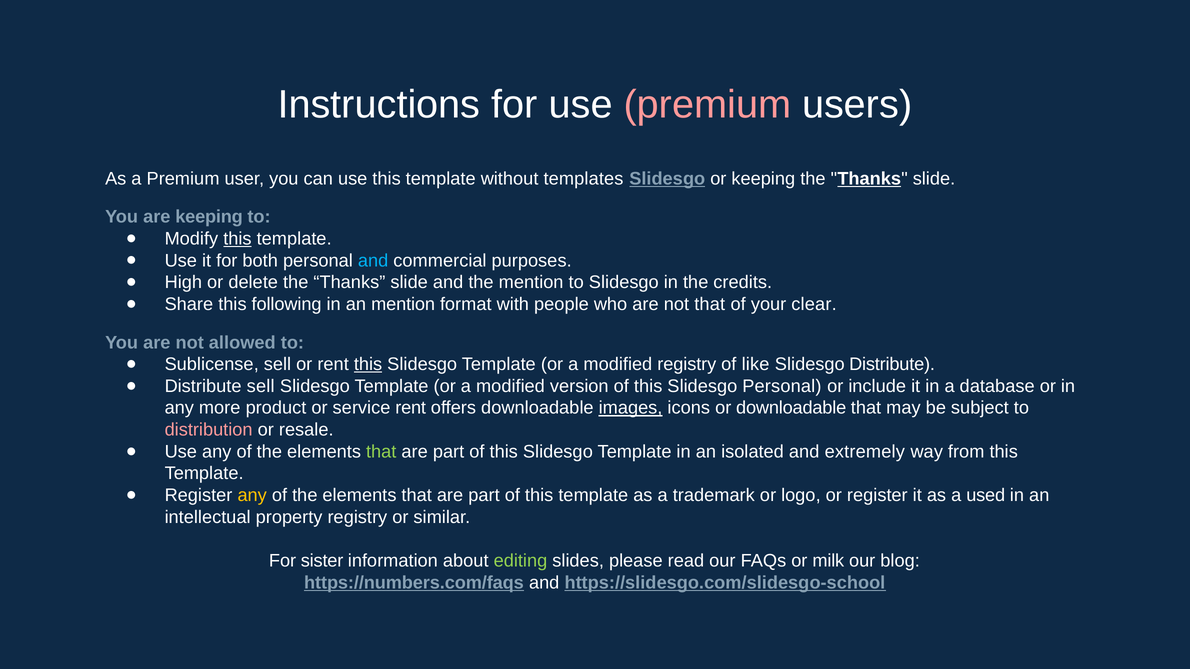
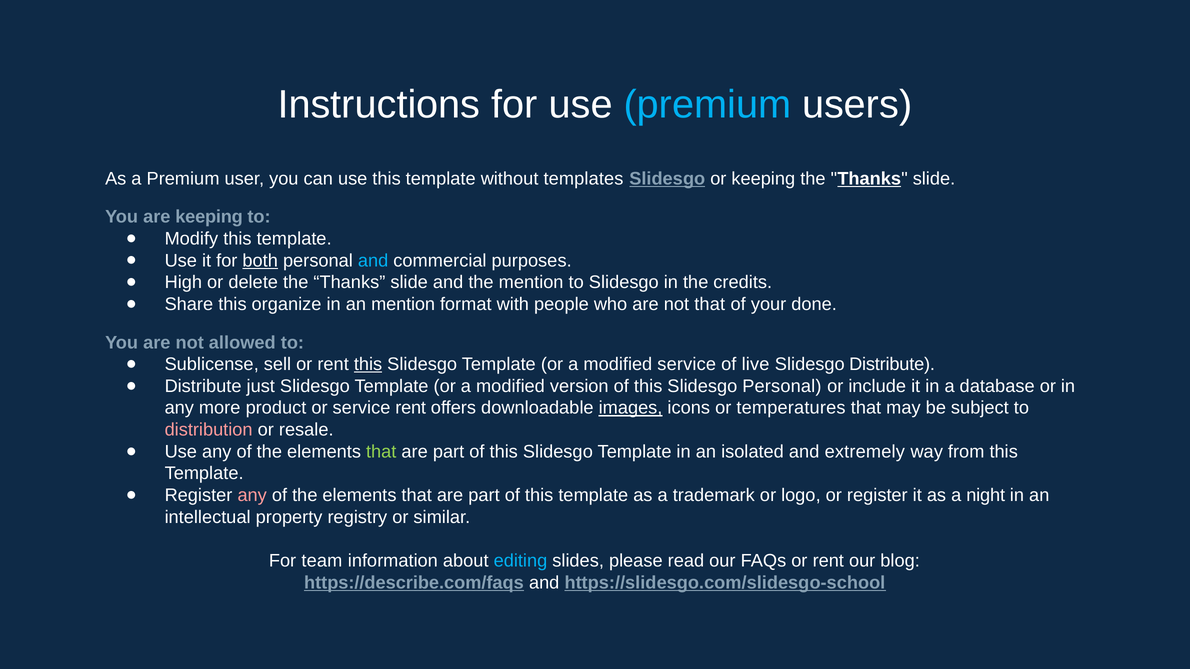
premium colour: pink -> light blue (707, 105)
this underline: present -> none (237, 239)
both underline: none -> present (260, 261)
following: following -> organize (287, 304)
clear: clear -> done (814, 304)
modified registry: registry -> service (687, 365)
like: like -> live (756, 365)
Distribute sell: sell -> just (261, 386)
or downloadable: downloadable -> temperatures (791, 408)
any colour: yellow -> pink (252, 496)
used: used -> night (986, 496)
sister: sister -> team (322, 561)
editing colour: light green -> light blue (520, 561)
FAQs or milk: milk -> rent (828, 561)
https://numbers.com/faqs: https://numbers.com/faqs -> https://describe.com/faqs (414, 583)
